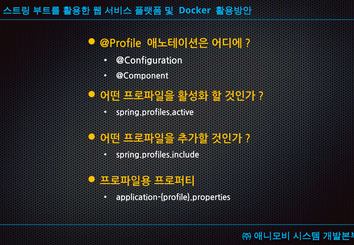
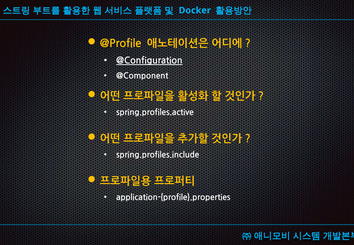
@Configuration underline: none -> present (149, 61)
